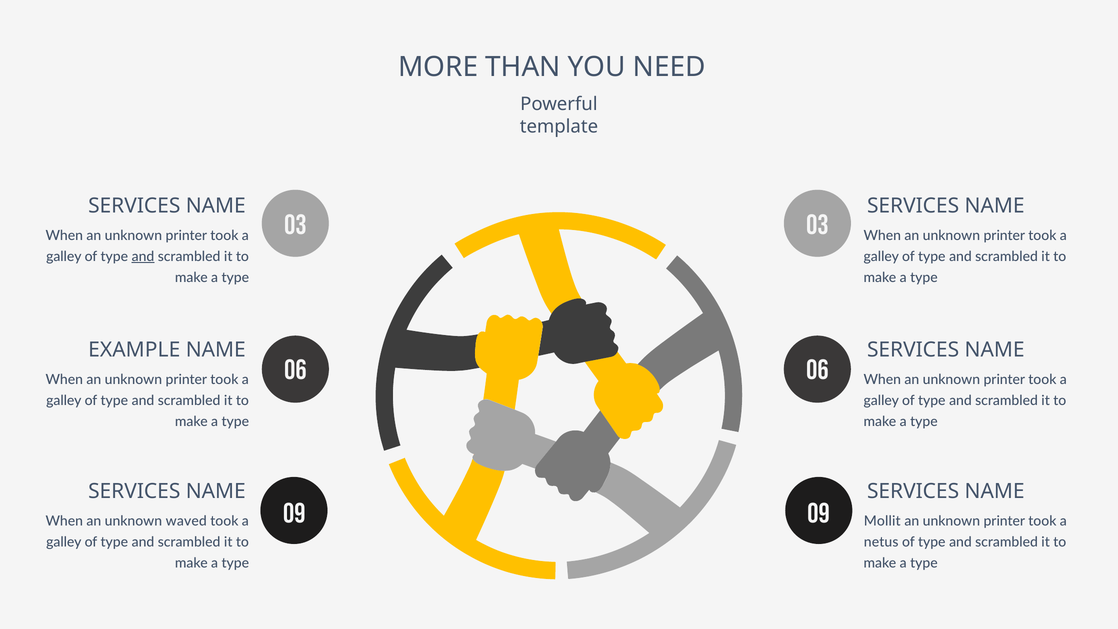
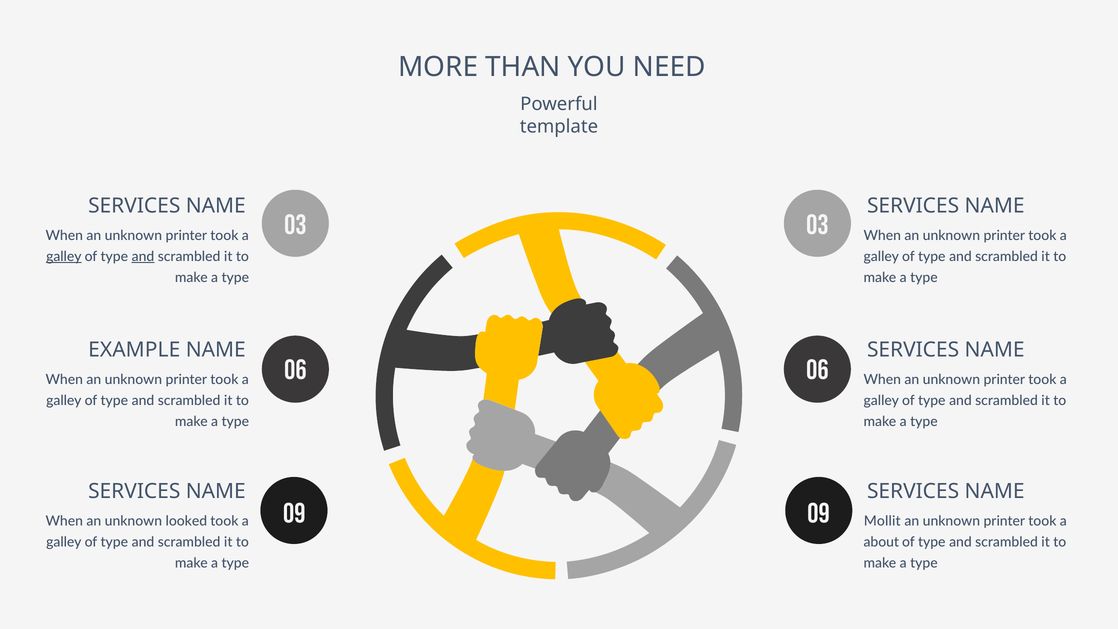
galley underline: none -> present (64, 256)
waved: waved -> looked (186, 521)
netus: netus -> about (881, 542)
